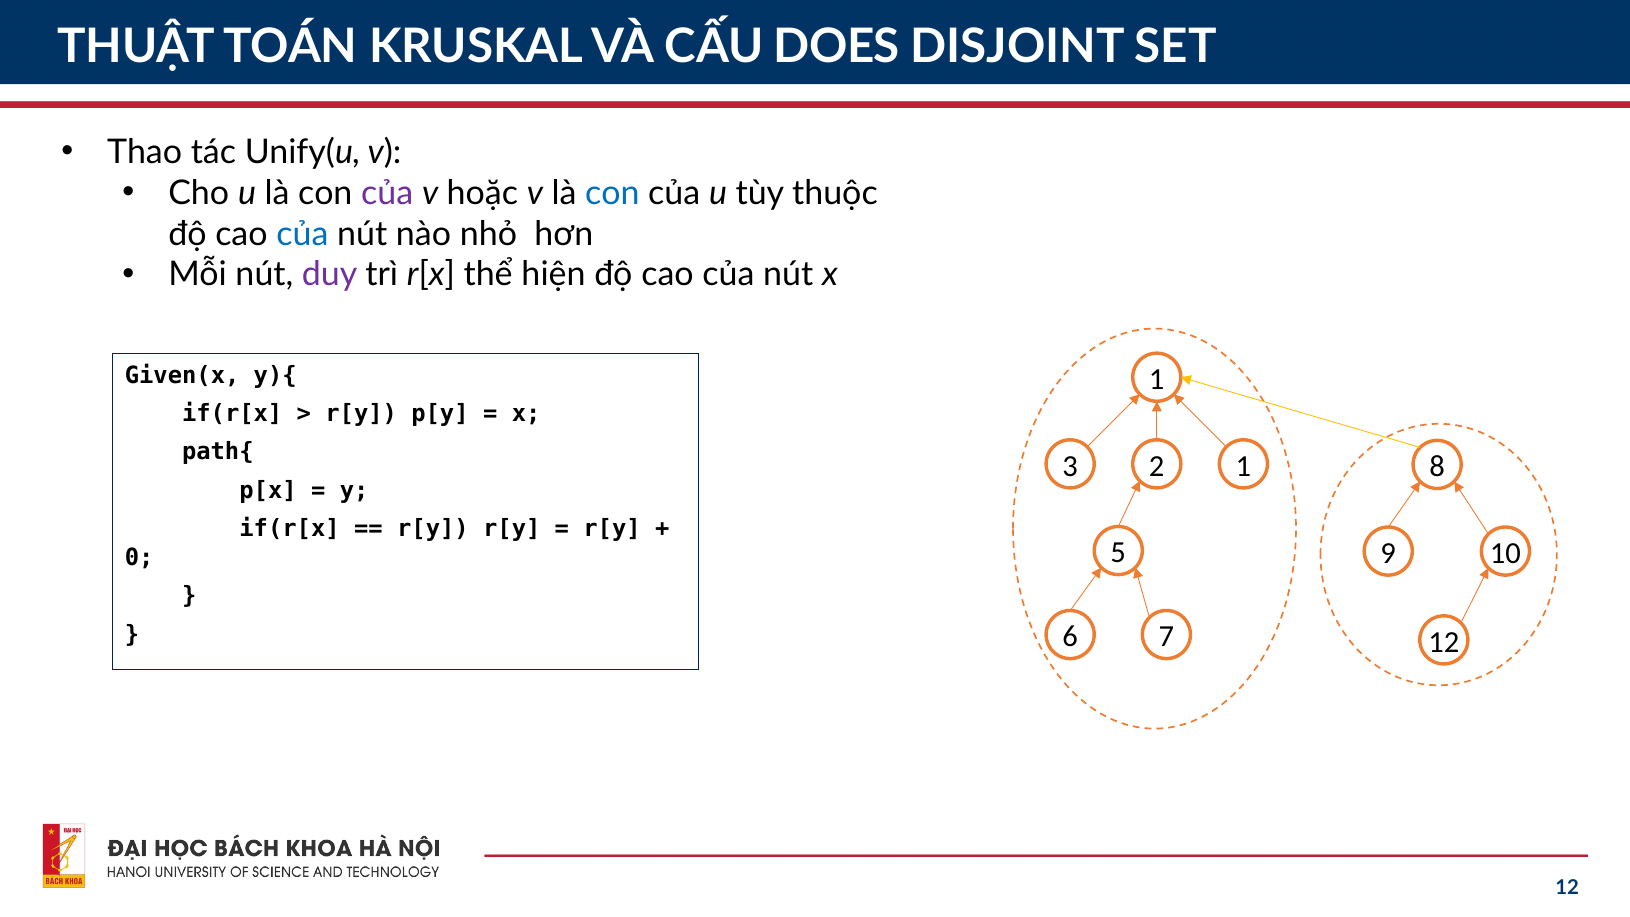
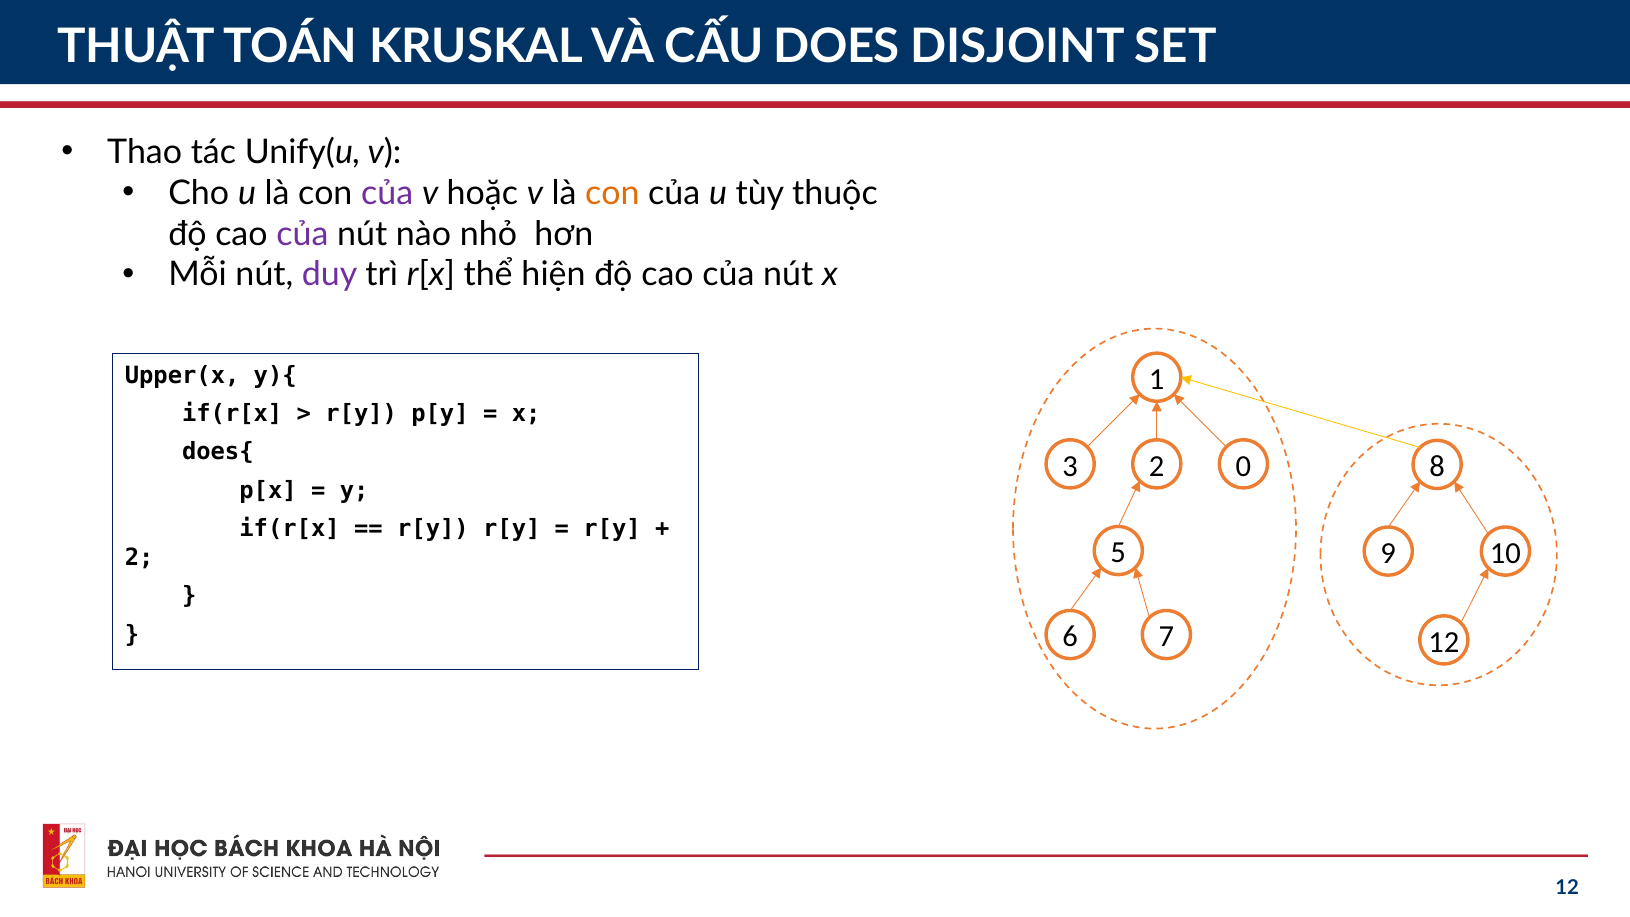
con colour: blue -> orange (612, 193)
của colour: blue -> purple (302, 234)
Given(x: Given(x -> Upper(x (182, 375)
path{: path{ -> does{ (218, 452)
2 1: 1 -> 0 (1243, 466)
0: 0 -> 2 (139, 558)
